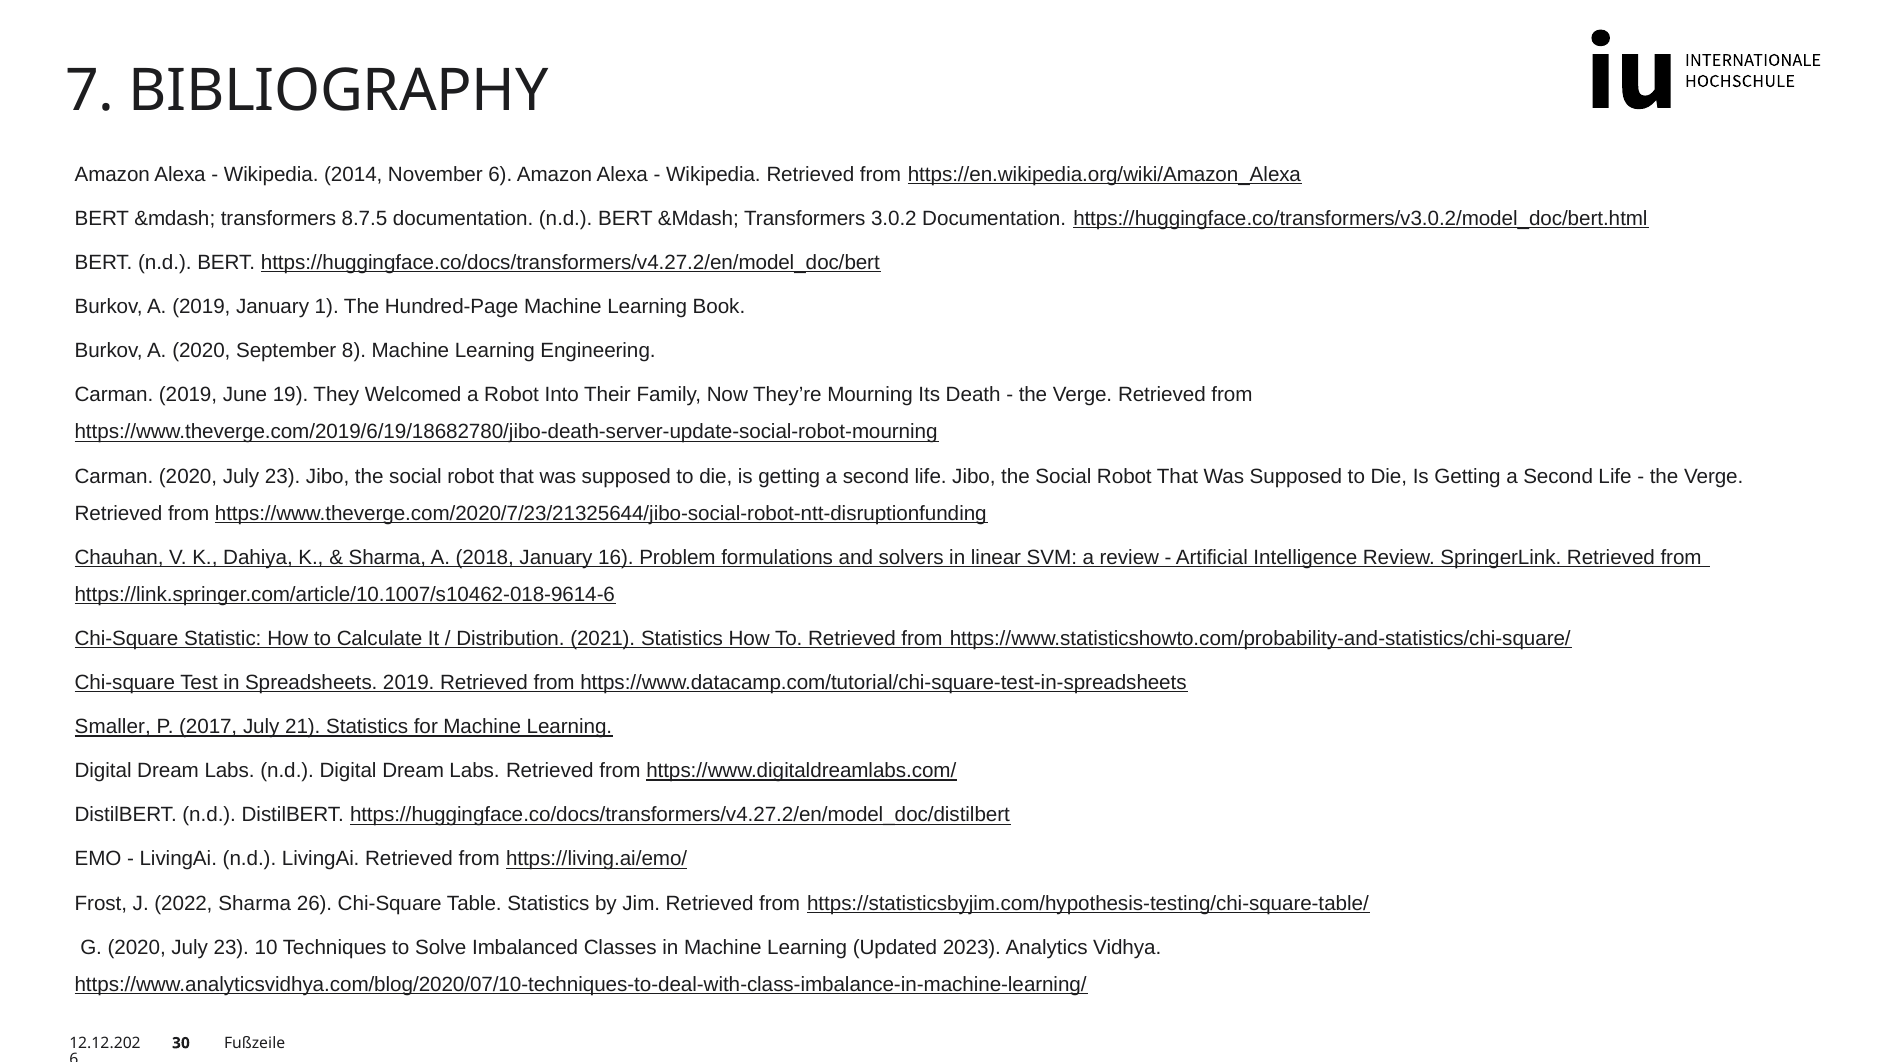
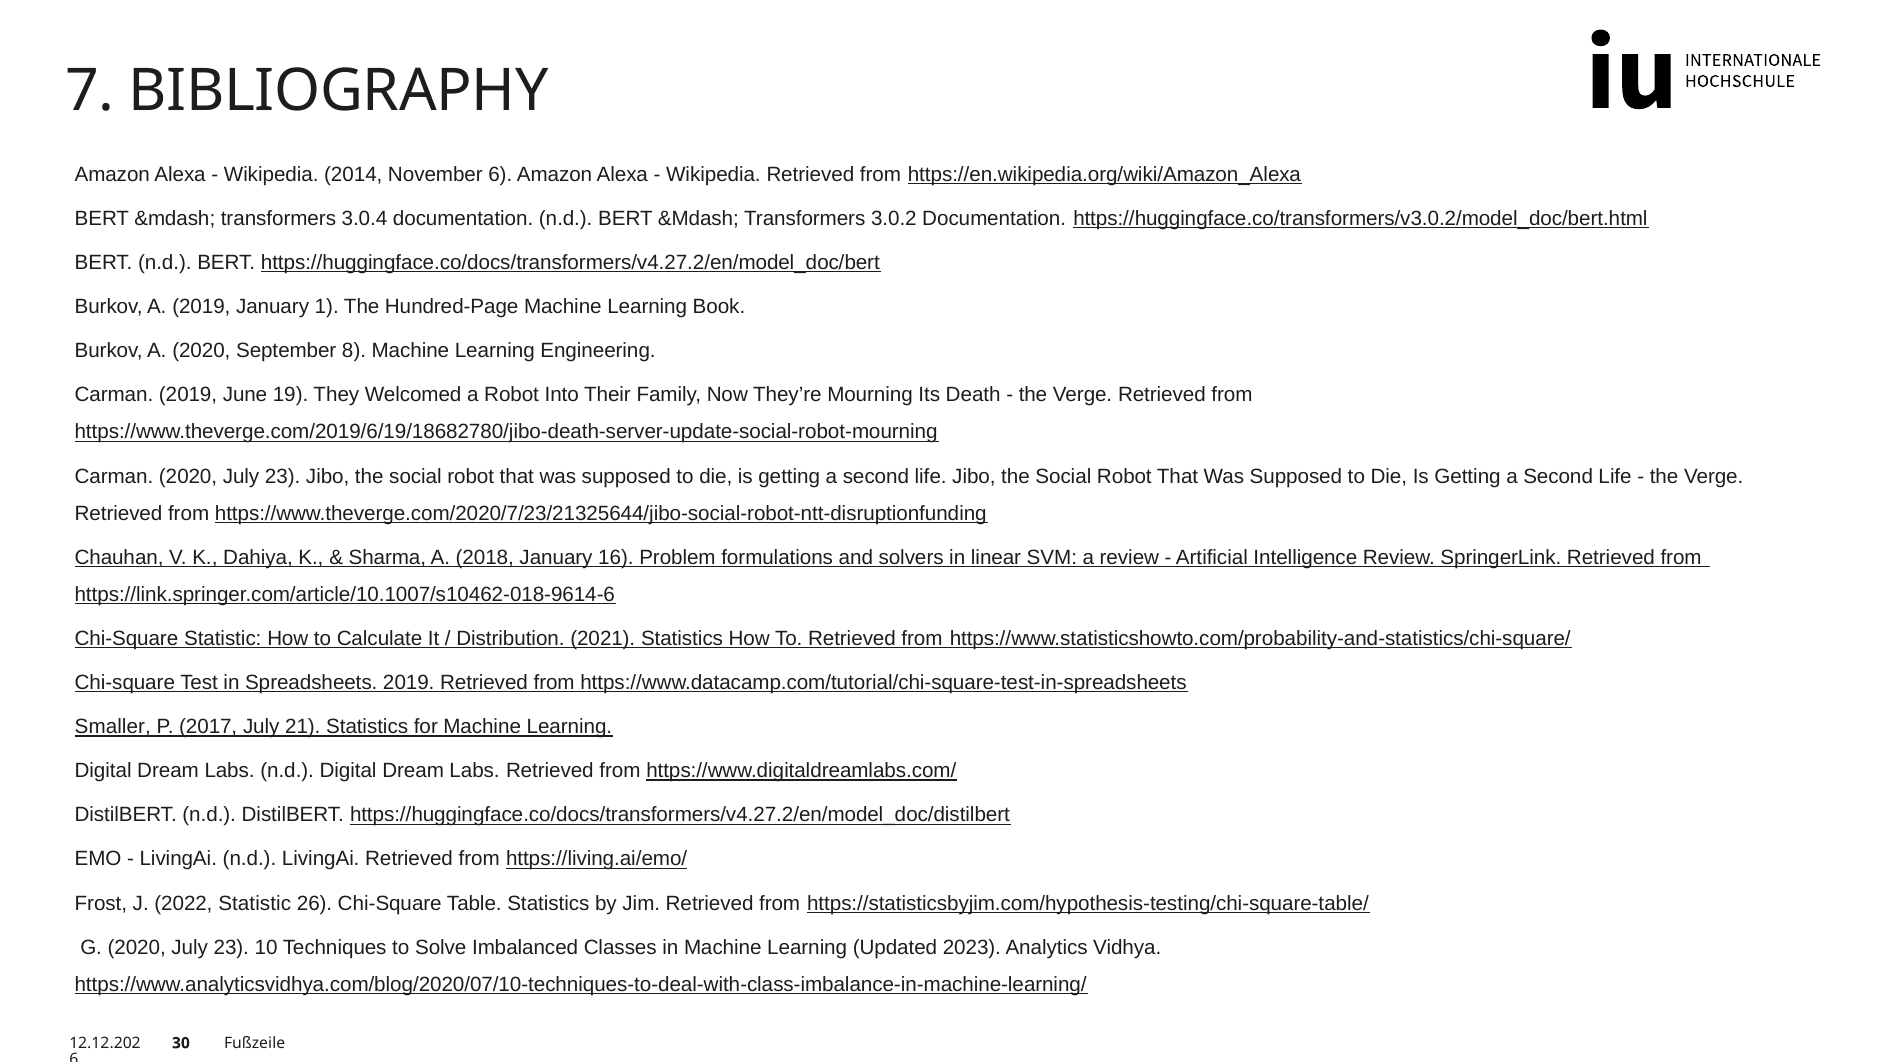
8.7.5: 8.7.5 -> 3.0.4 (364, 219)
2022 Sharma: Sharma -> Statistic (255, 904)
